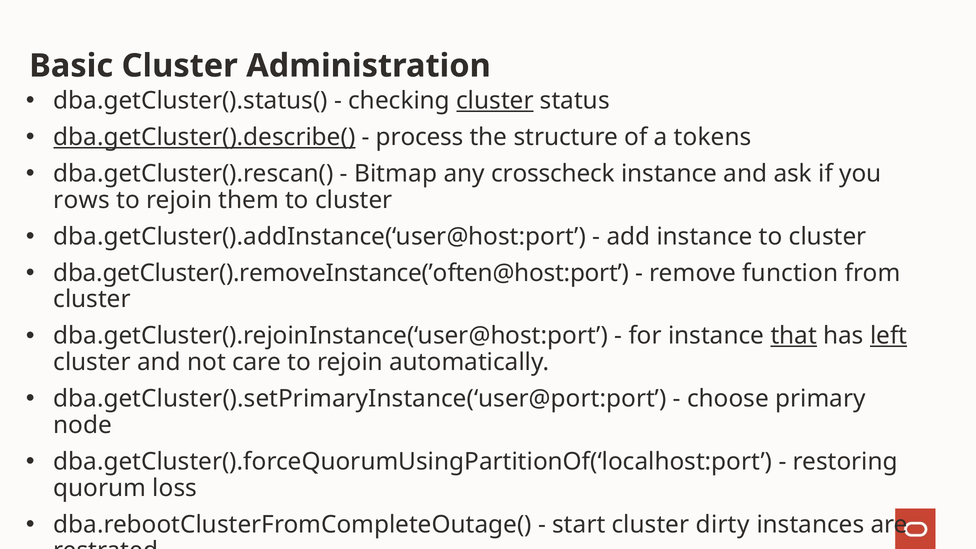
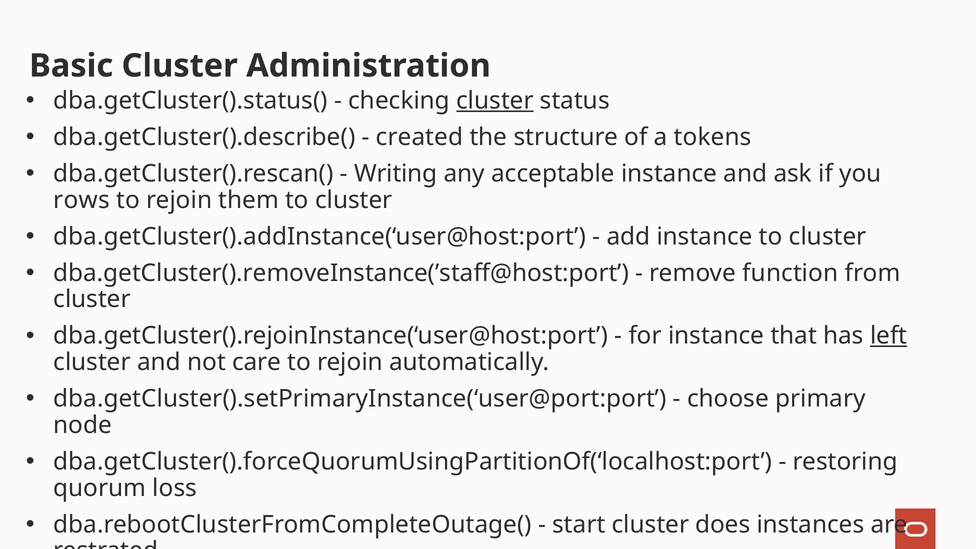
dba.getCluster().describe( underline: present -> none (204, 137)
process: process -> created (420, 137)
Bitmap: Bitmap -> Writing (396, 174)
crosscheck: crosscheck -> acceptable (553, 174)
dba.getCluster().removeInstance(’often@host:port: dba.getCluster().removeInstance(’often@host:port -> dba.getCluster().removeInstance(’staff@host:port (341, 273)
that underline: present -> none (794, 336)
dirty: dirty -> does (723, 524)
